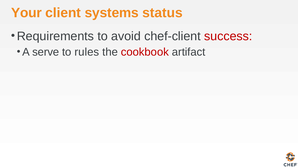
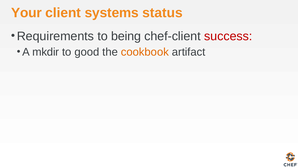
avoid: avoid -> being (126, 36)
serve: serve -> mkdir (46, 52)
rules: rules -> good (87, 52)
cookbook colour: red -> orange (145, 52)
